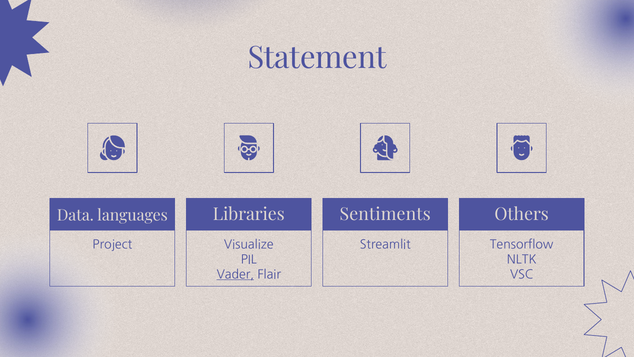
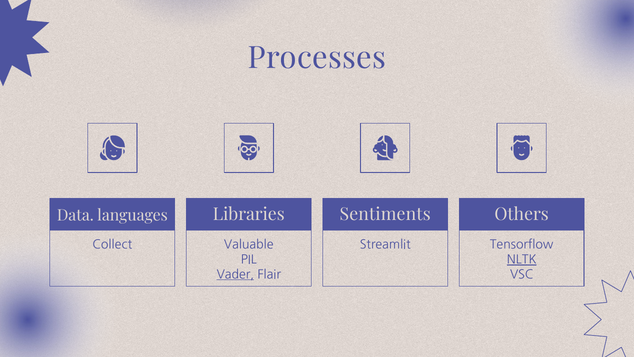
Statement: Statement -> Processes (317, 58)
Project: Project -> Collect (112, 245)
Visualize: Visualize -> Valuable (249, 245)
NLTK underline: none -> present (522, 259)
